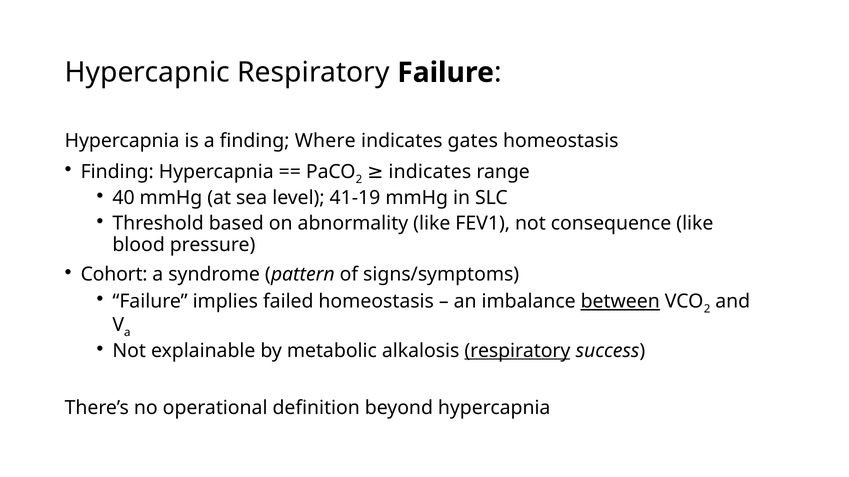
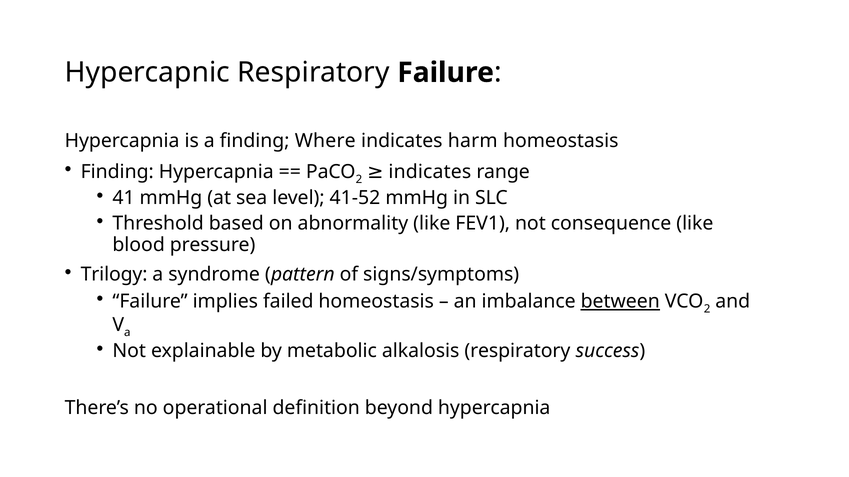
gates: gates -> harm (473, 141)
40: 40 -> 41 (124, 198)
41-19: 41-19 -> 41-52 (355, 198)
Cohort: Cohort -> Trilogy (114, 275)
respiratory underline: present -> none (517, 351)
